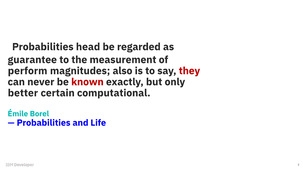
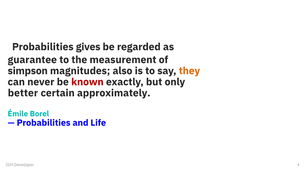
head: head -> gives (88, 47)
perform: perform -> simpson (28, 71)
they colour: red -> orange (189, 71)
computational: computational -> approximately (114, 93)
